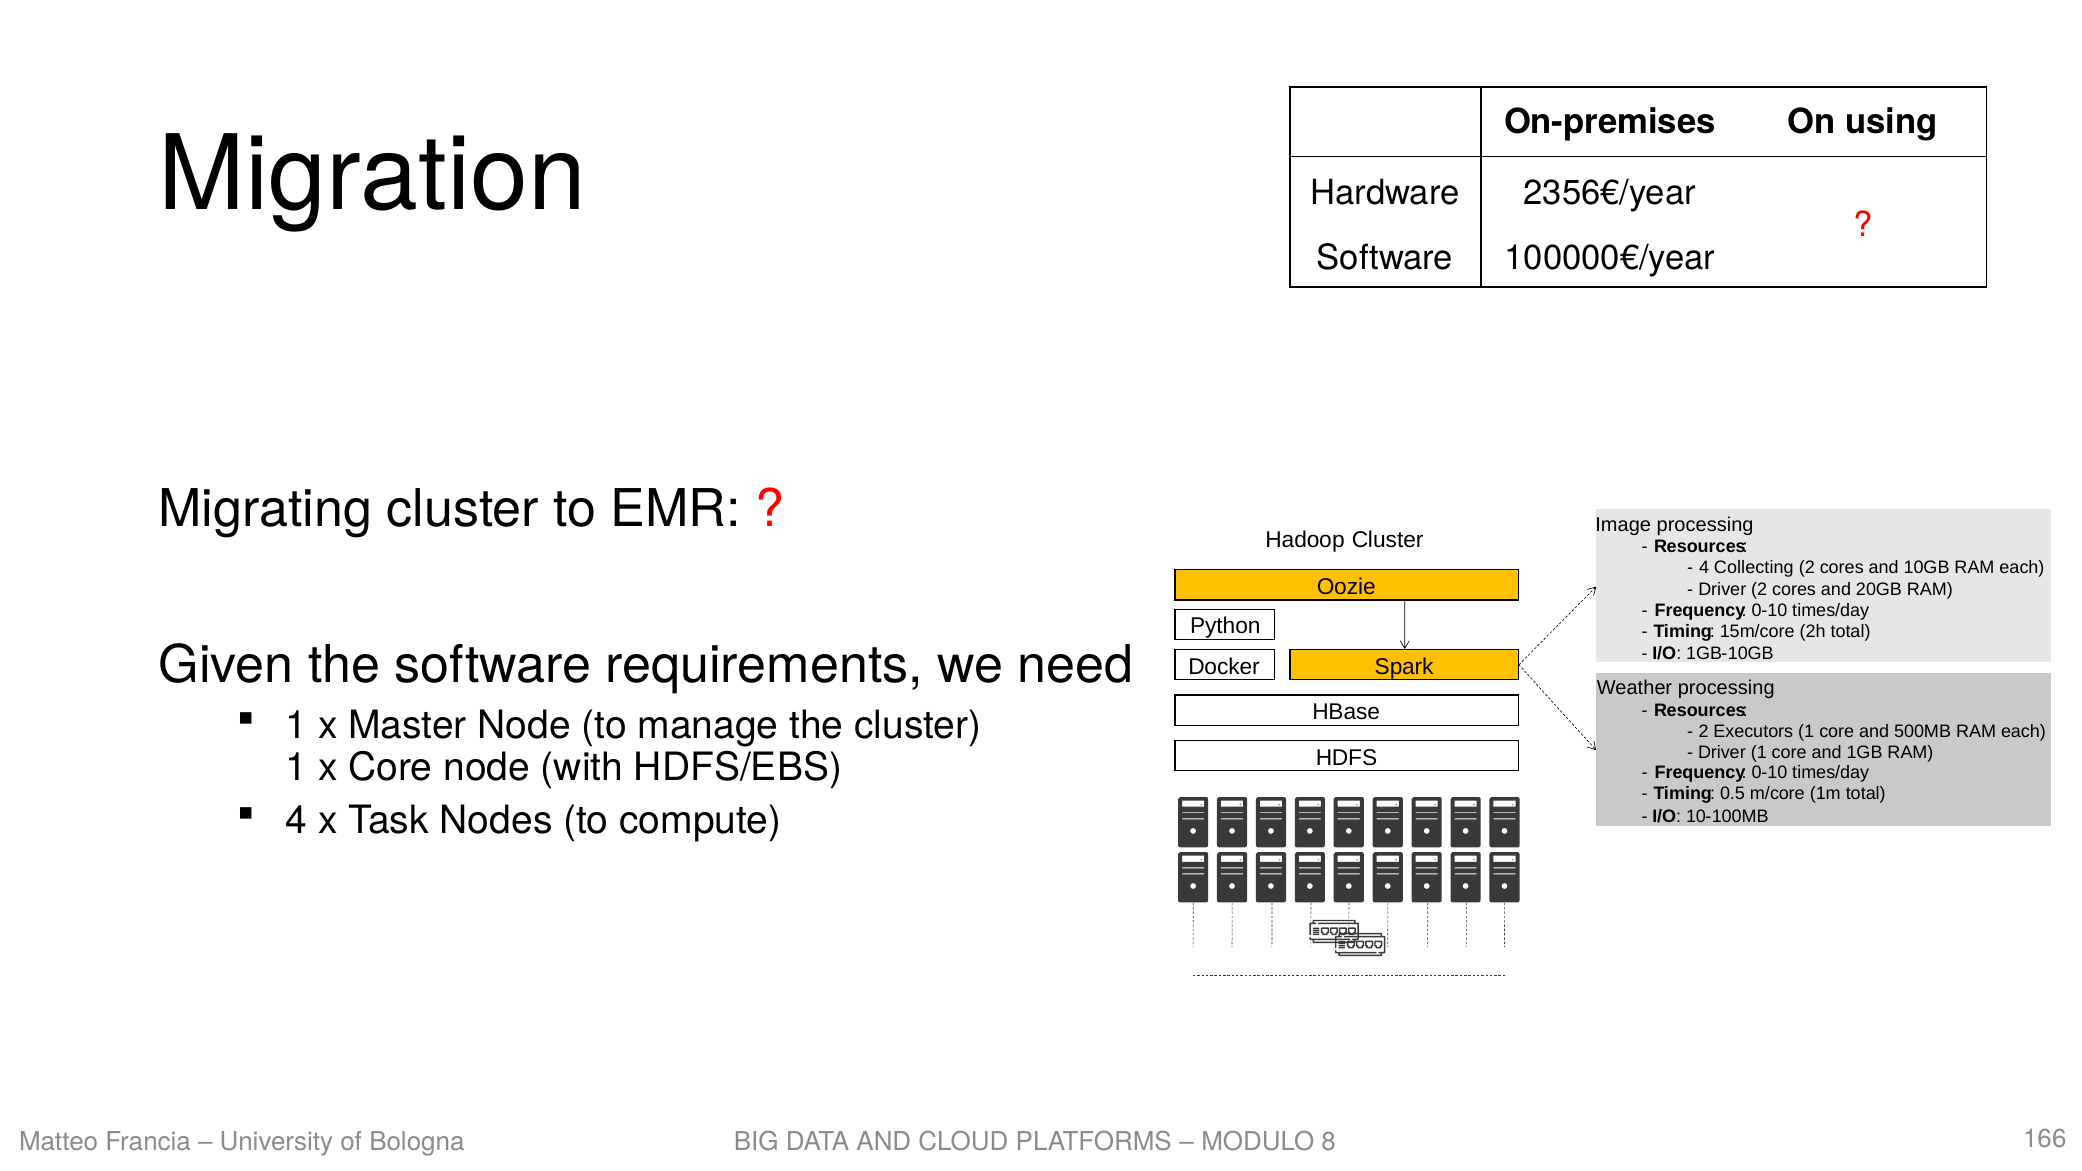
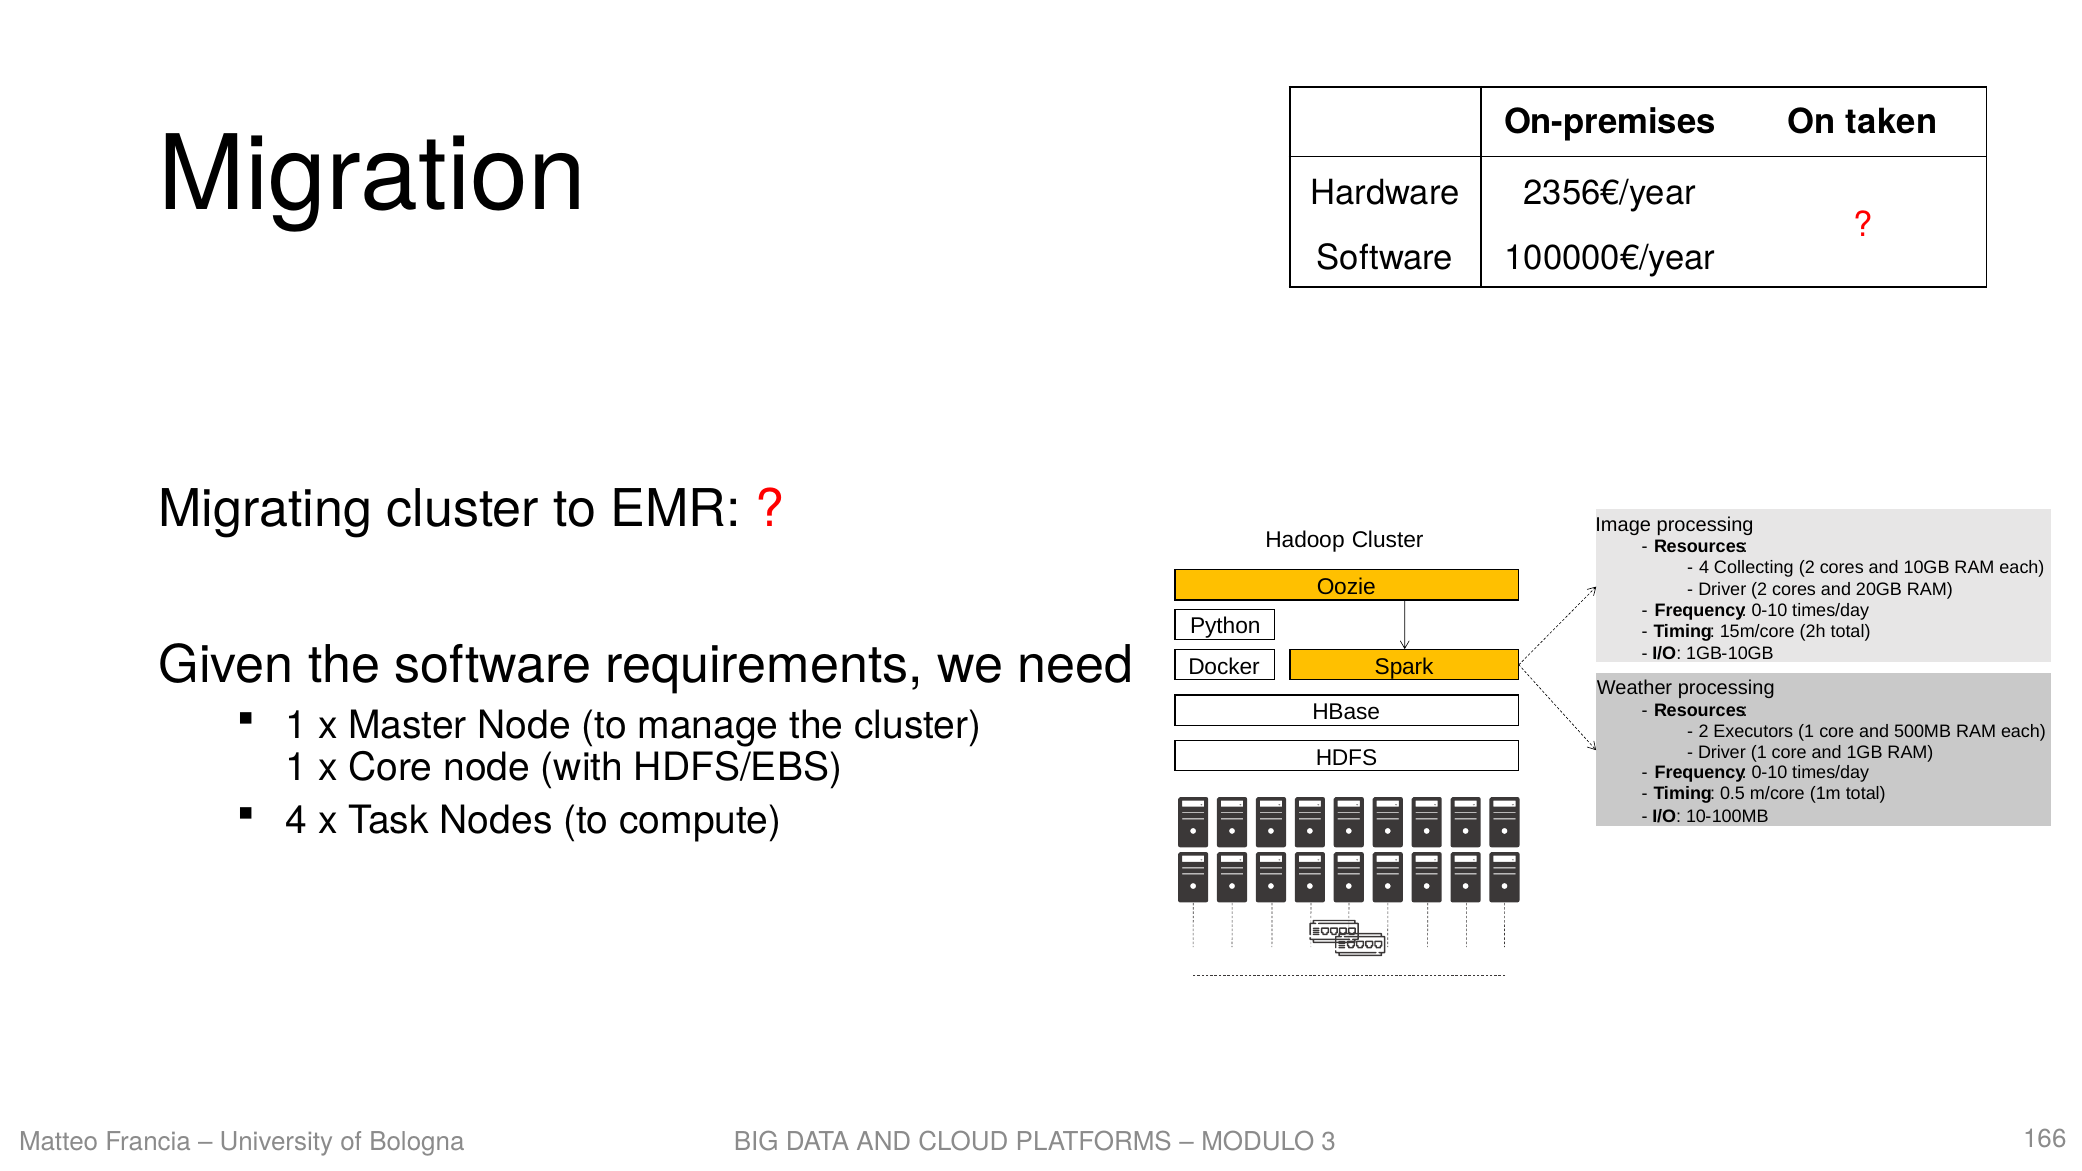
using: using -> taken (1891, 122)
8: 8 -> 3 (1329, 1142)
